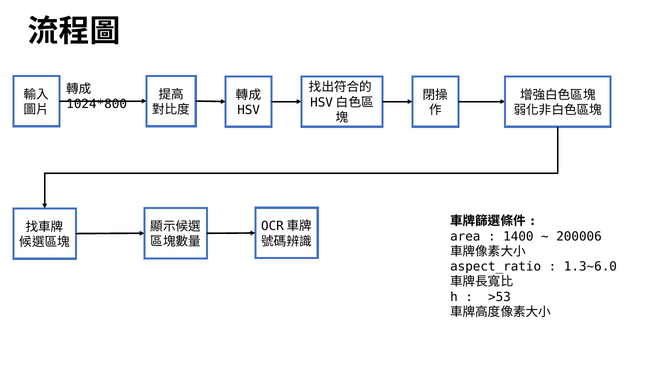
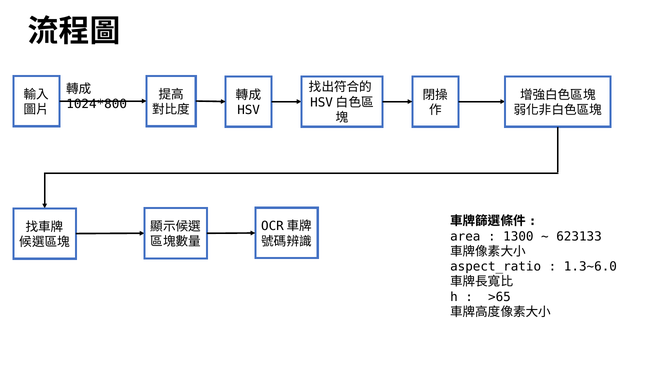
1400: 1400 -> 1300 (518, 236)
200006: 200006 -> 623133 (579, 236)
>53: >53 -> >65 (499, 297)
